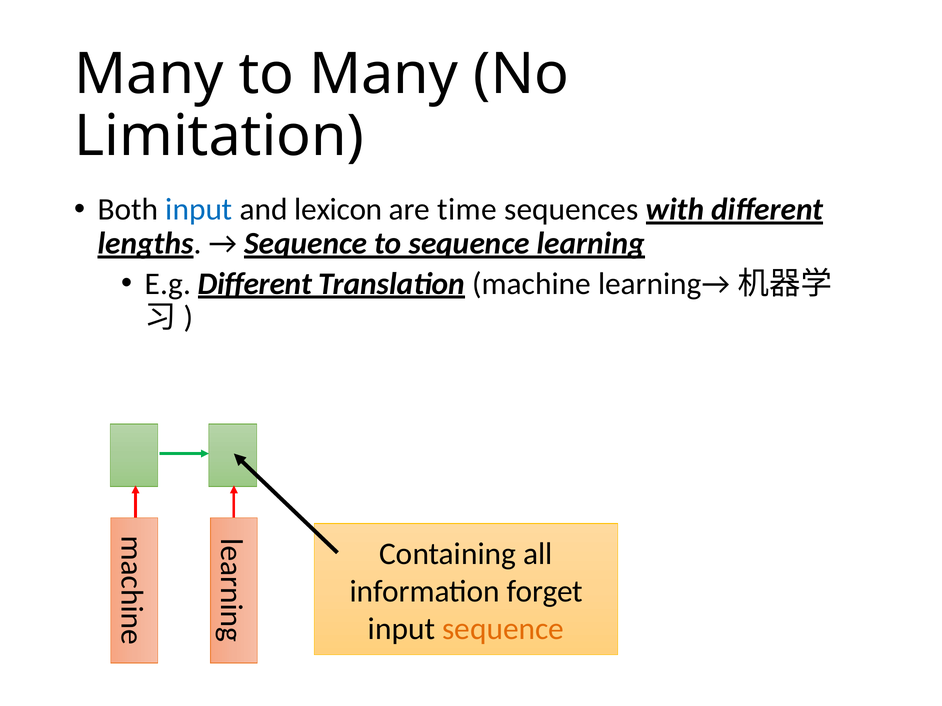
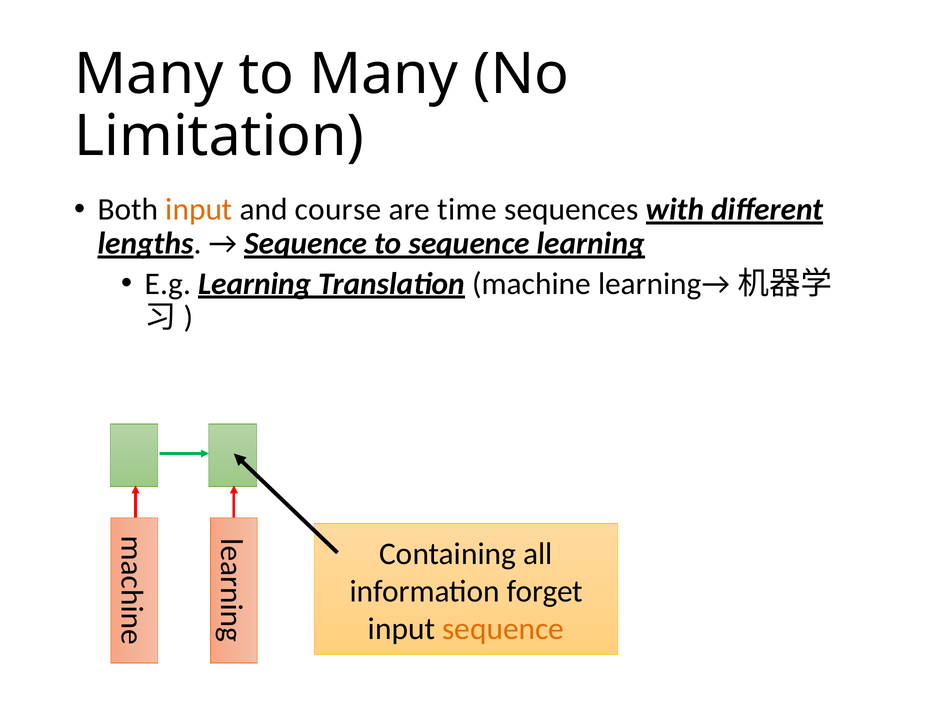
input colour: blue -> orange (199, 210)
lexicon: lexicon -> course (338, 210)
E.g Different: Different -> Learning (255, 284)
